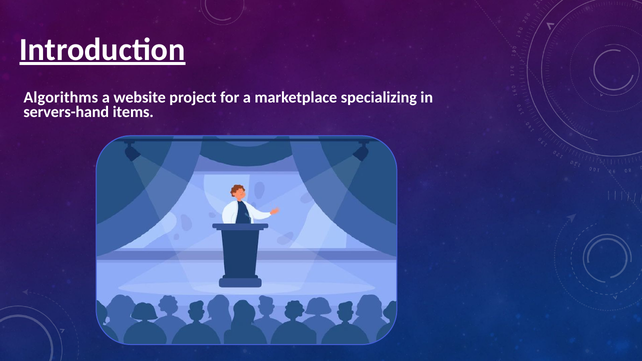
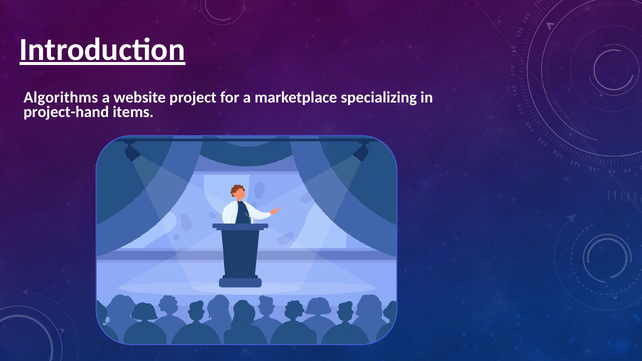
servers-hand: servers-hand -> project-hand (66, 112)
